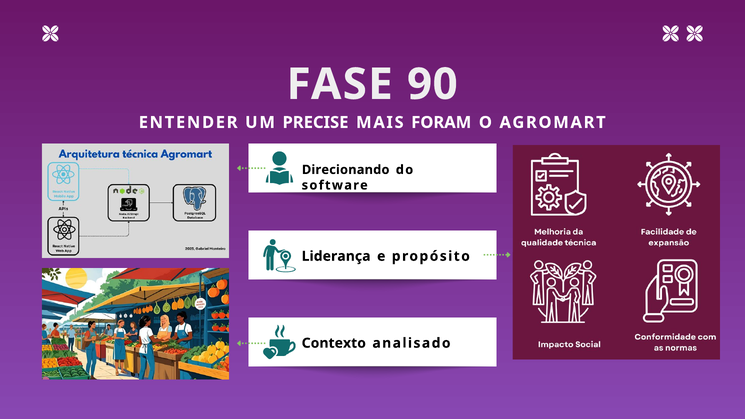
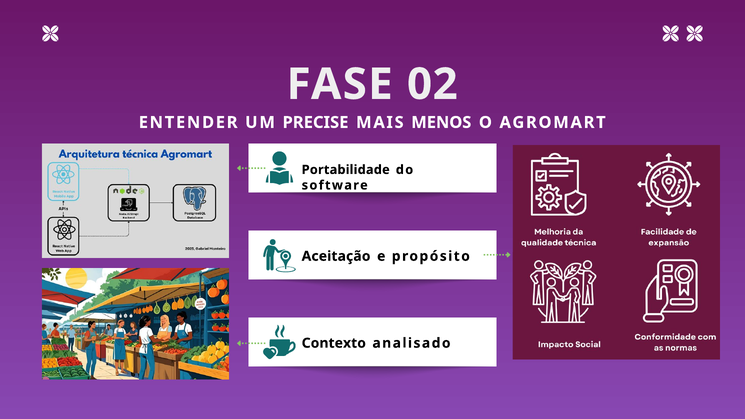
90: 90 -> 02 (432, 84)
FORAM: FORAM -> MENOS (441, 122)
Direcionando: Direcionando -> Portabilidade (346, 170)
Liderança: Liderança -> Aceitação (336, 256)
